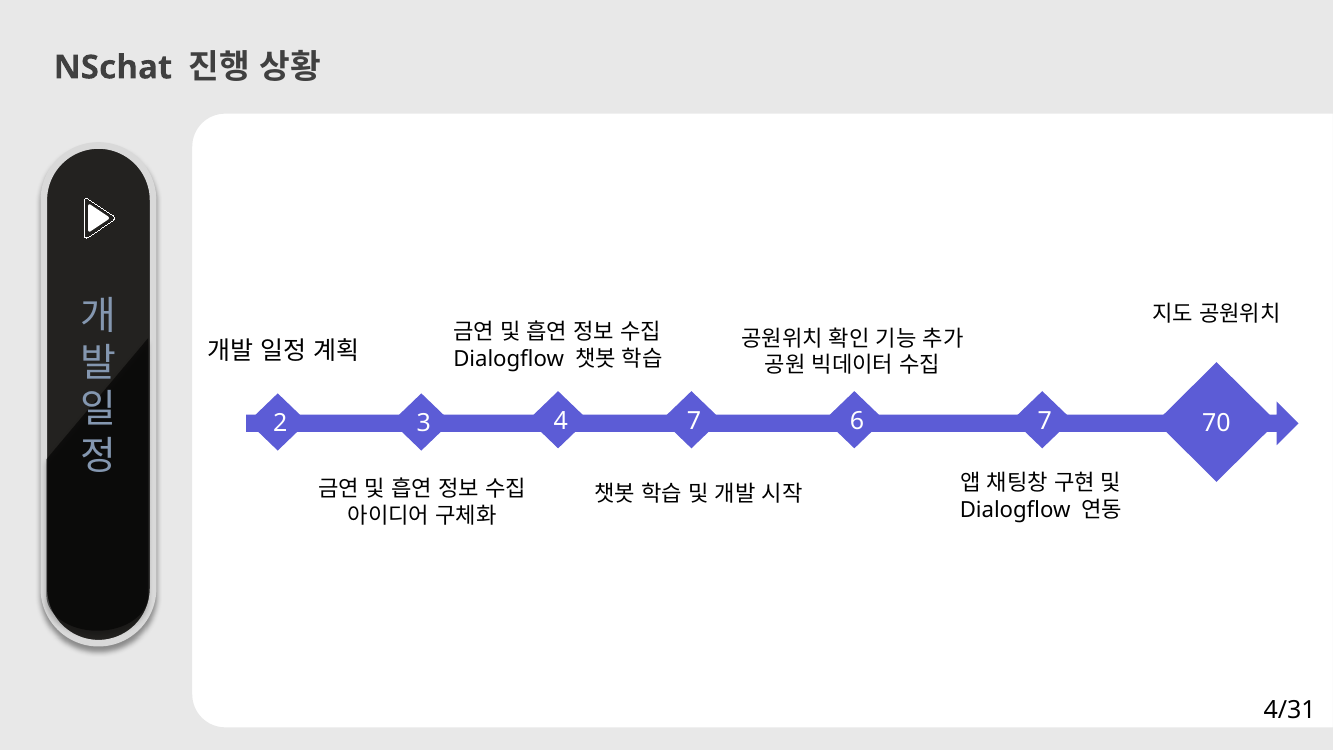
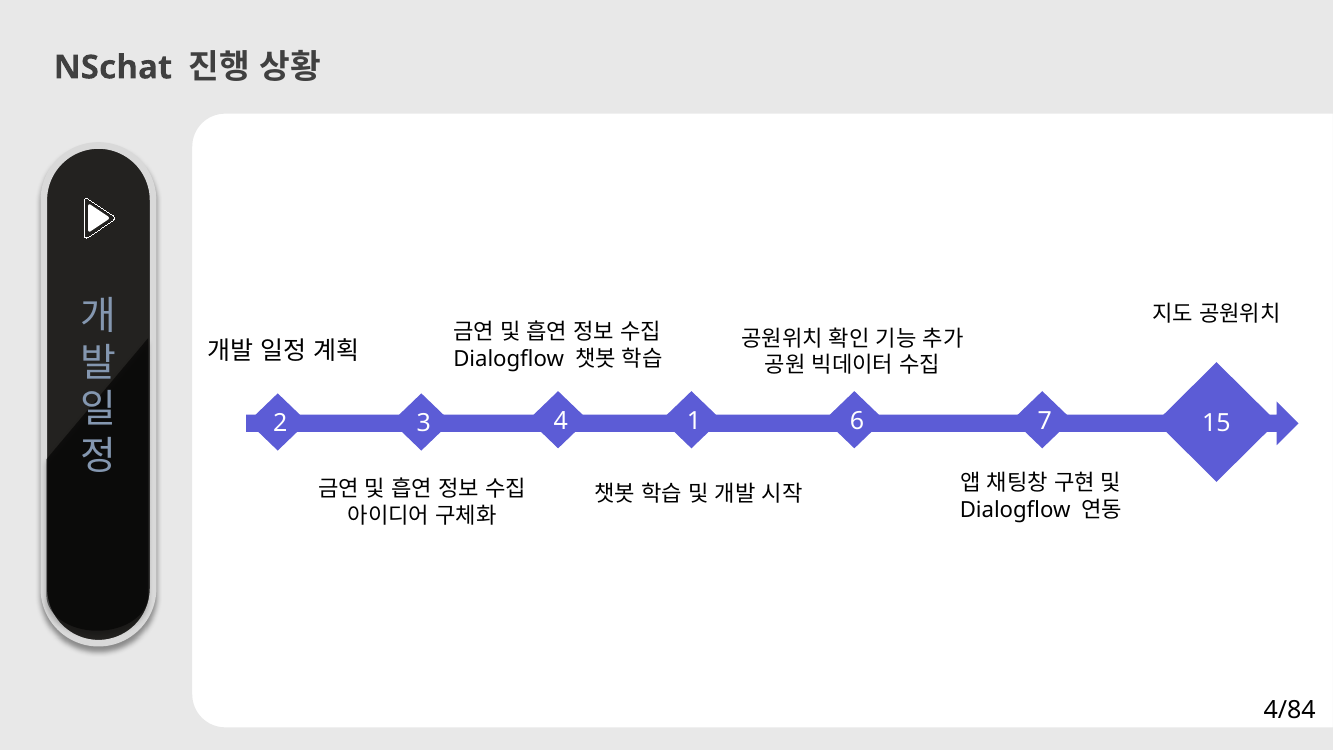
4 7: 7 -> 1 (694, 421)
70: 70 -> 15 (1217, 424)
4/31: 4/31 -> 4/84 (1290, 710)
